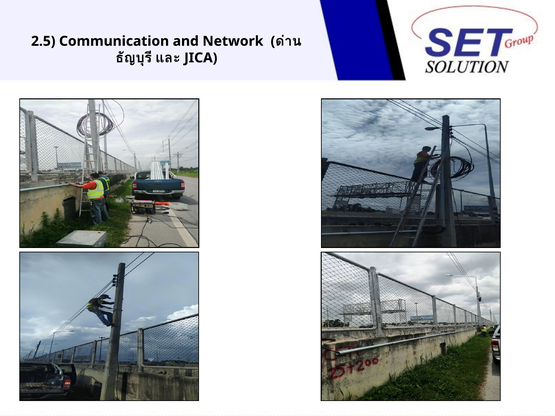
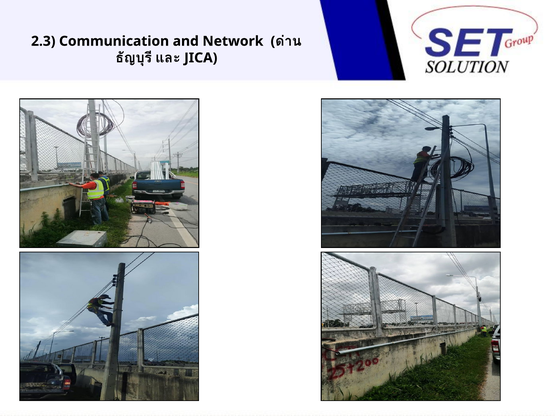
2.5: 2.5 -> 2.3 (43, 41)
